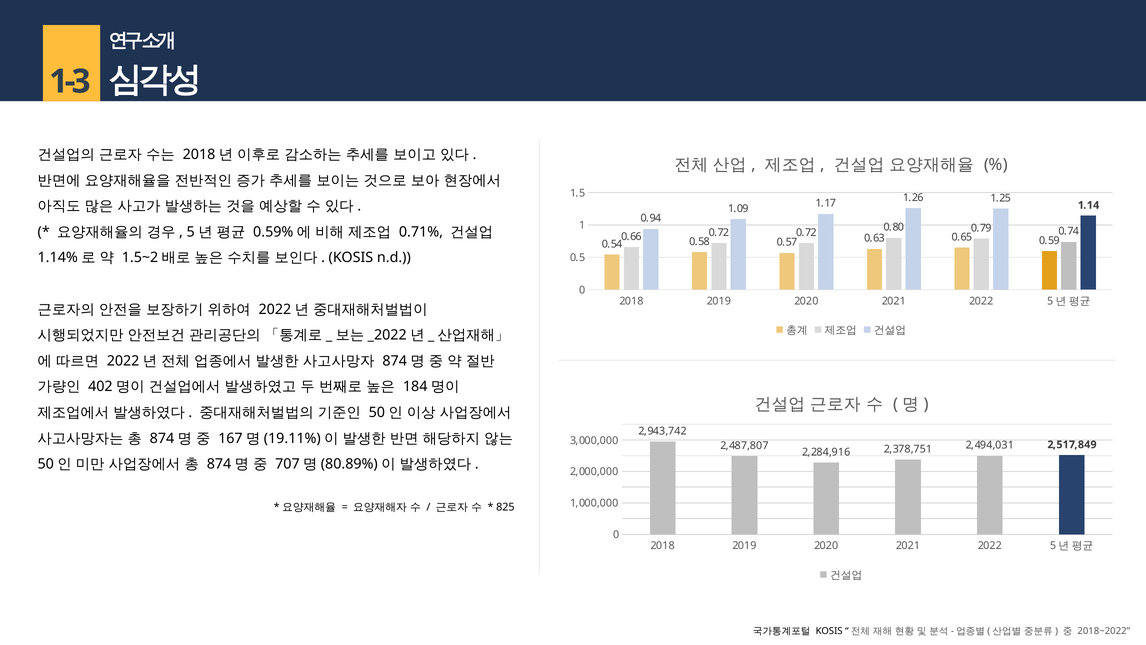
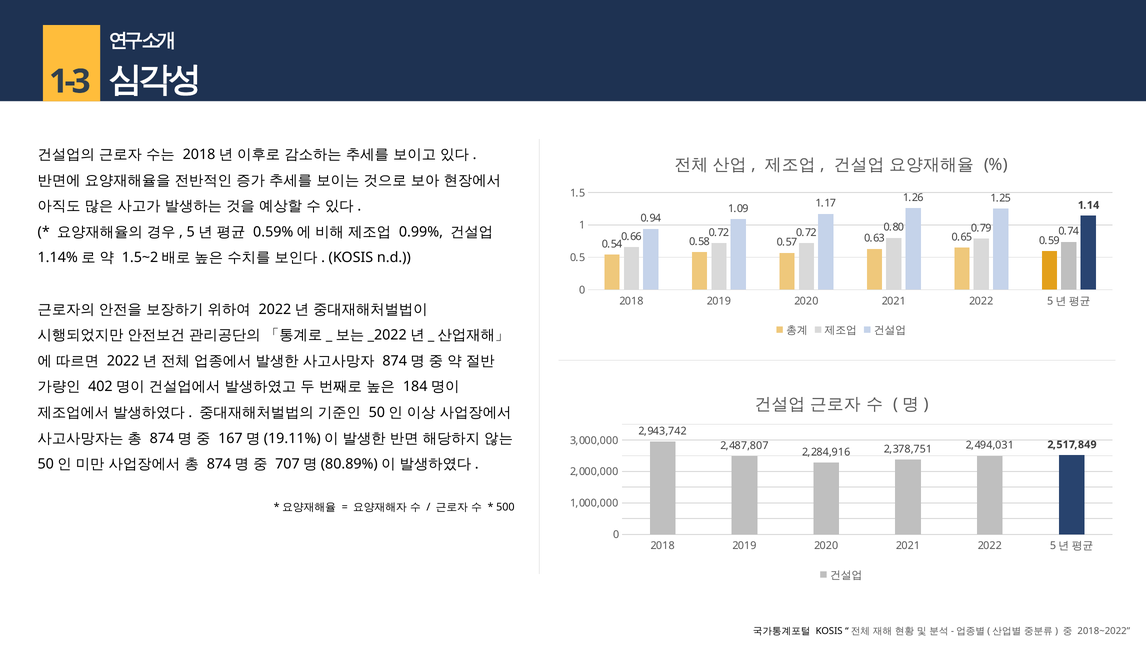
0.71%: 0.71% -> 0.99% (421, 232)
825: 825 -> 500 (505, 507)
